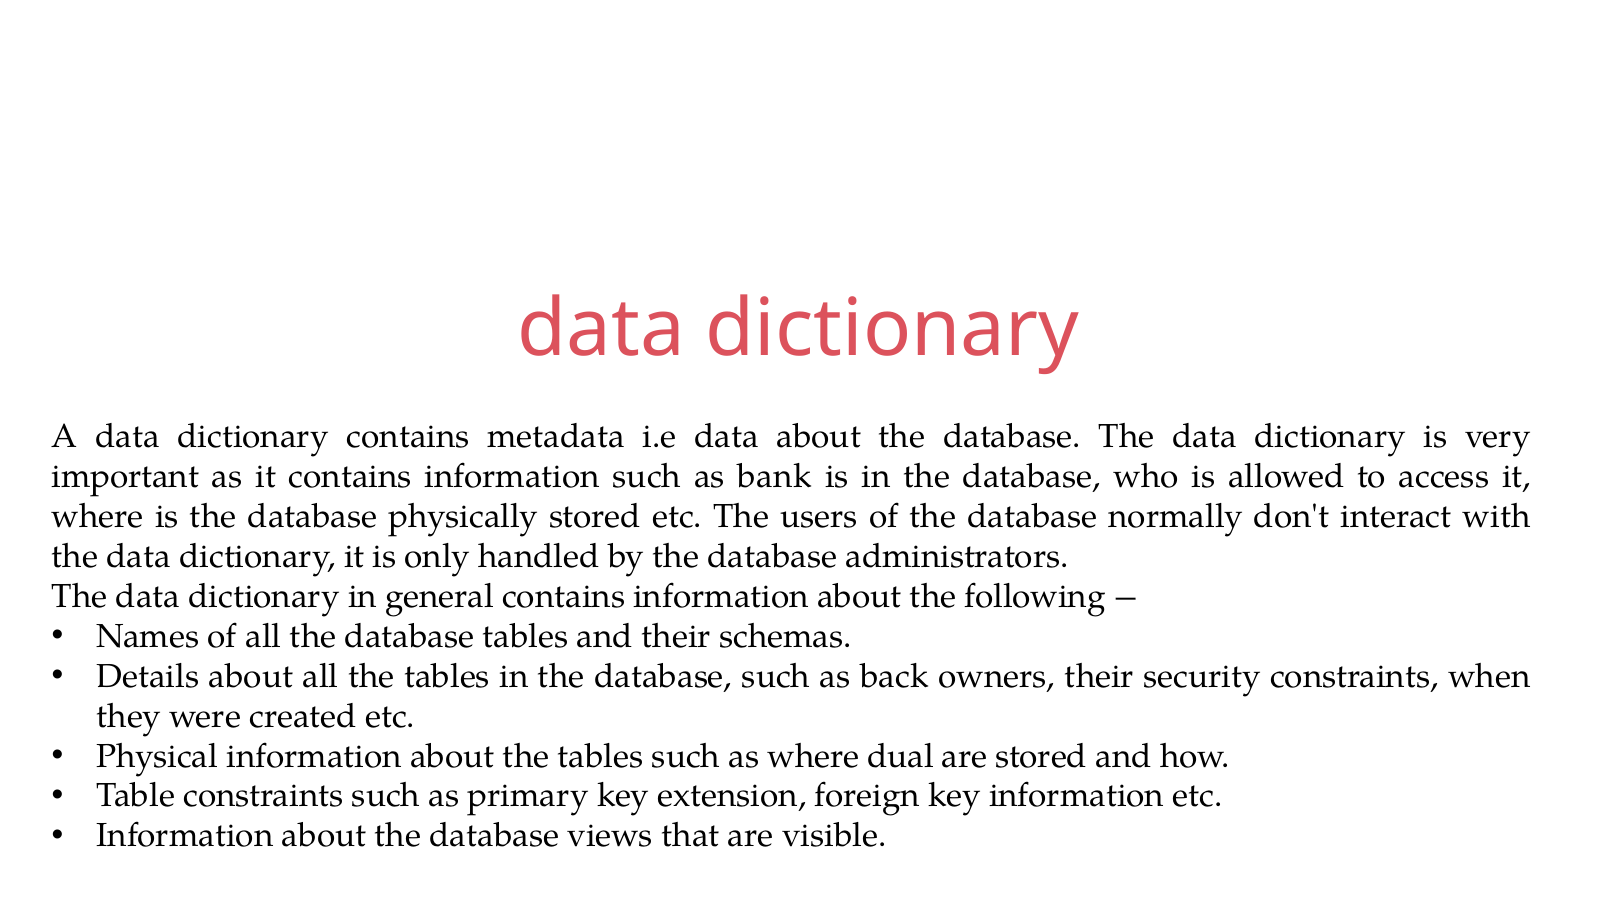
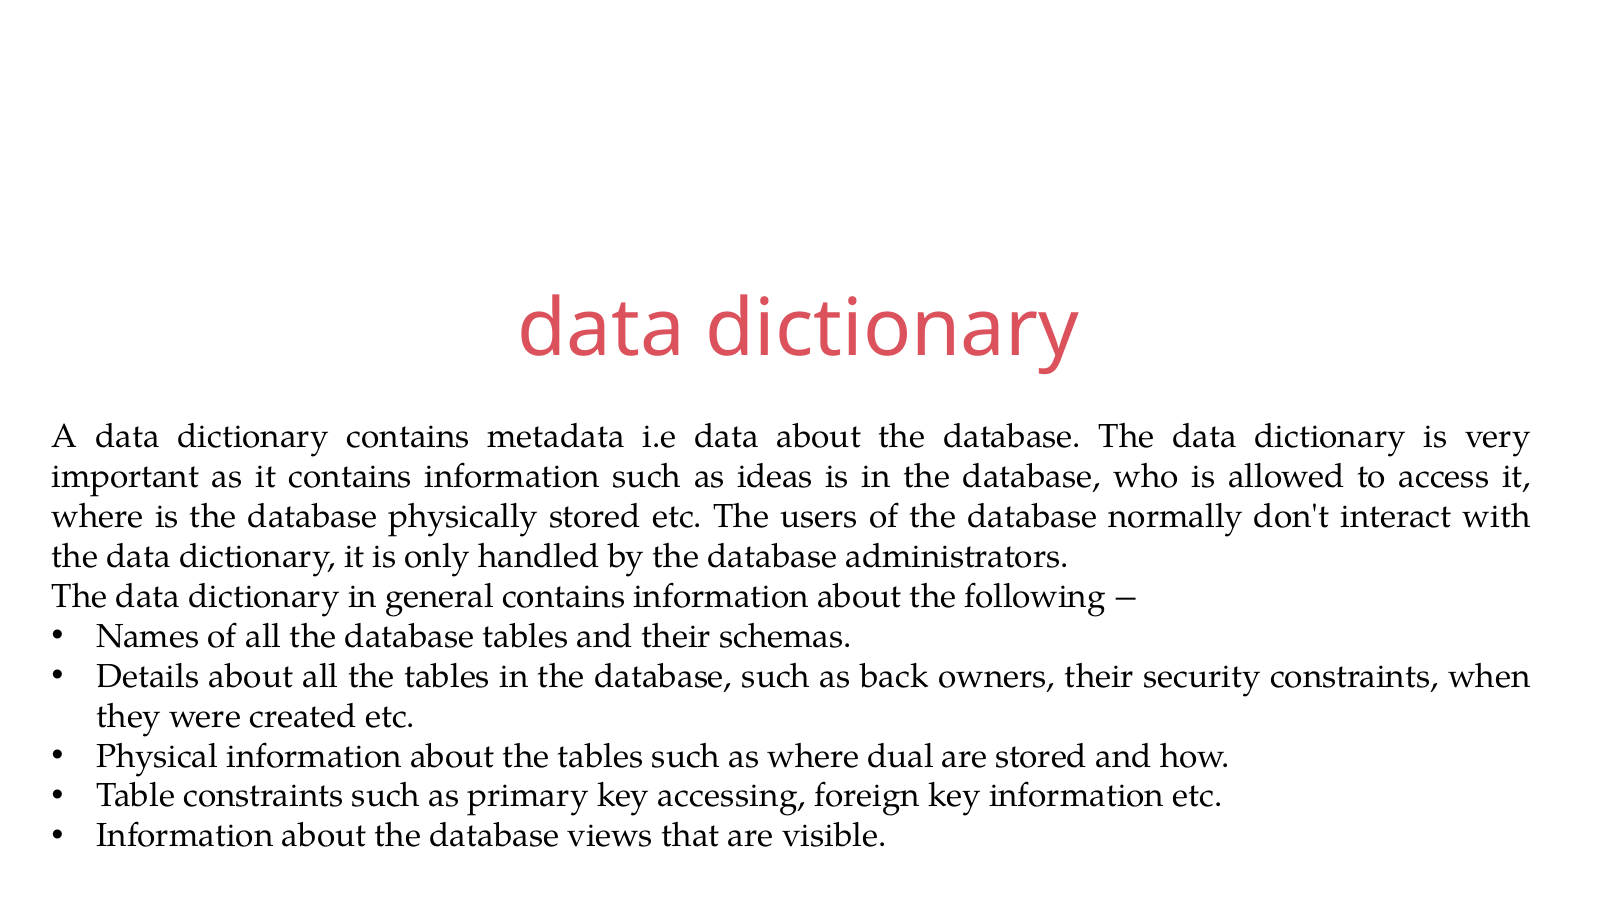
bank: bank -> ideas (775, 477)
extension: extension -> accessing (732, 796)
